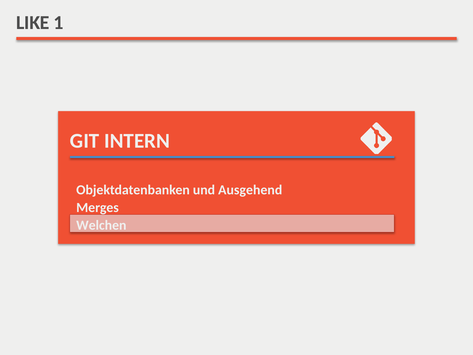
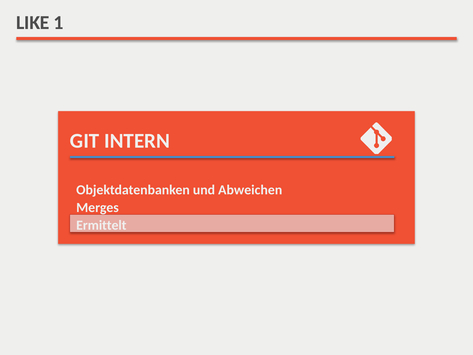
Ausgehend: Ausgehend -> Abweichen (250, 190)
Welchen: Welchen -> Ermittelt (101, 225)
